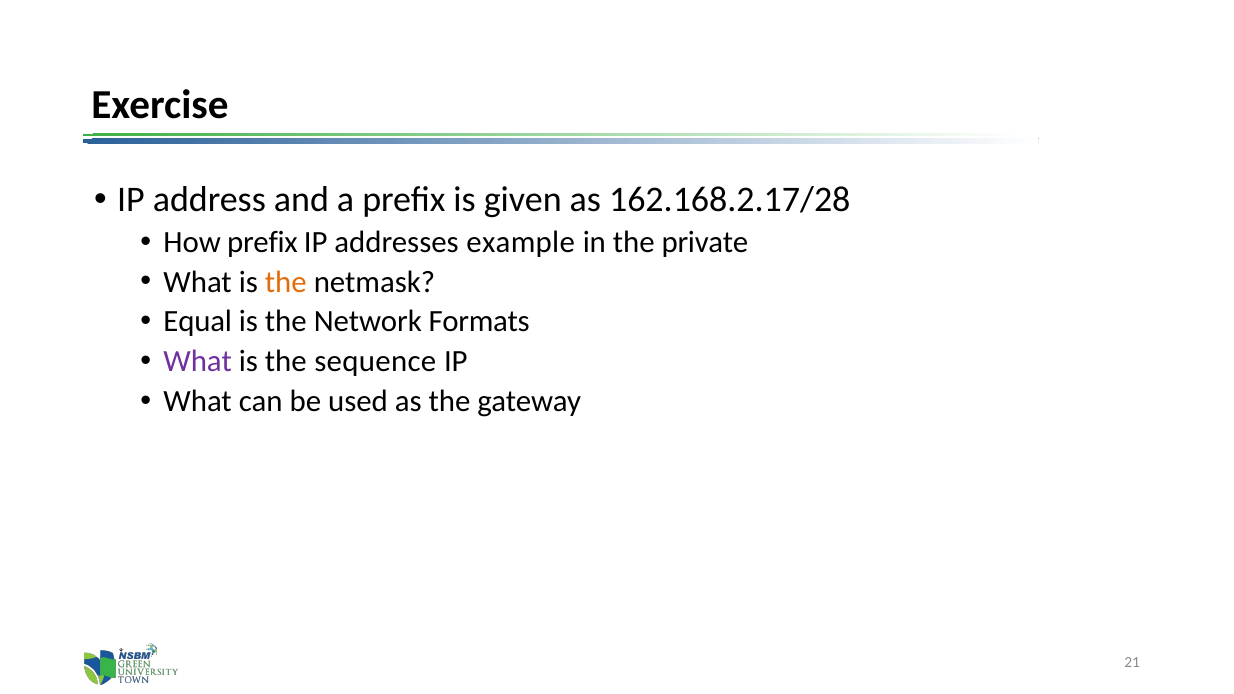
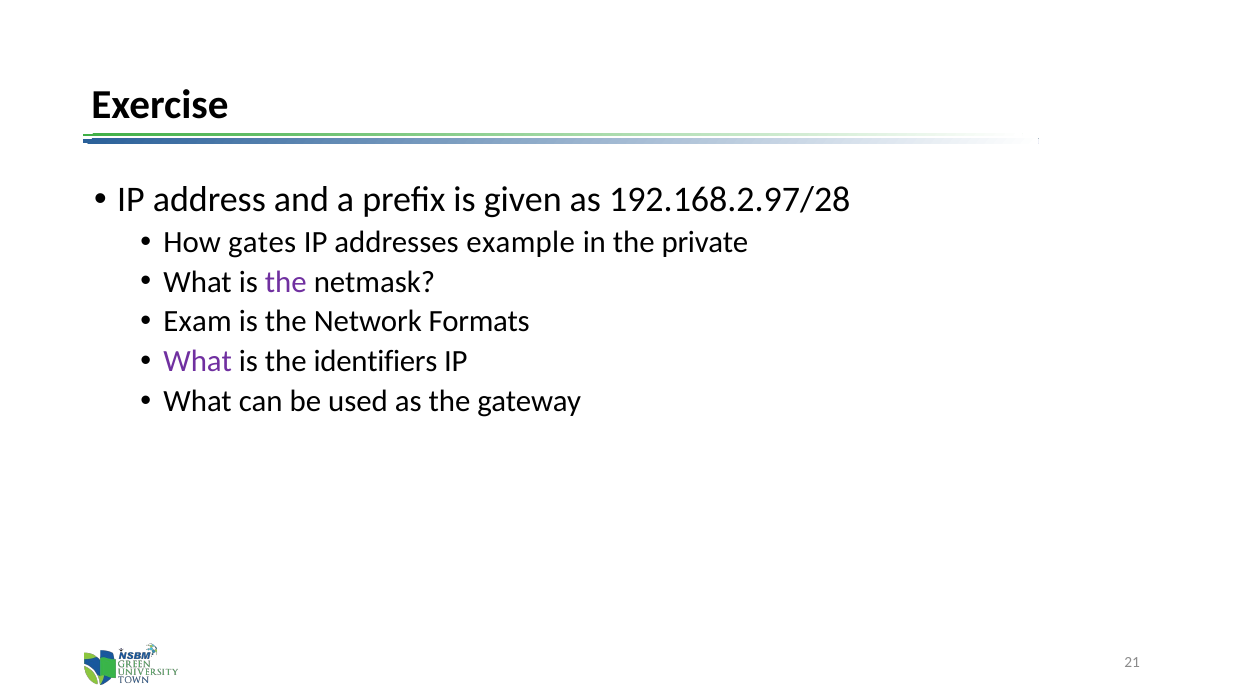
162.168.2.17/28: 162.168.2.17/28 -> 192.168.2.97/28 (730, 200)
How prefix: prefix -> gates (262, 242)
the colour: orange -> purple (286, 282)
Equal: Equal -> Exam (198, 322)
sequence: sequence -> identifiers (376, 361)
